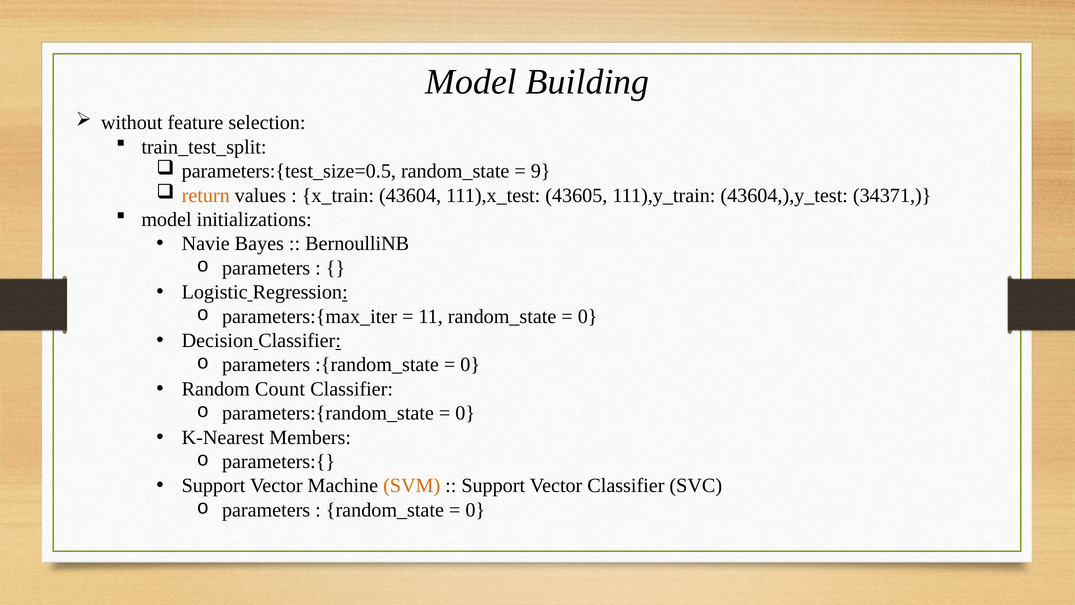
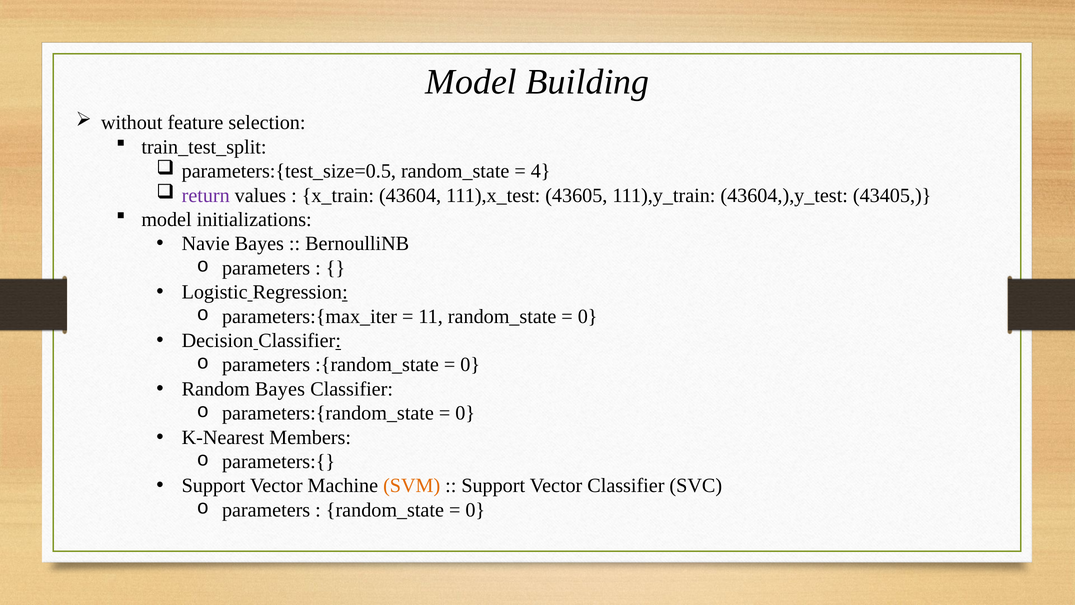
9: 9 -> 4 (541, 171)
return colour: orange -> purple (206, 195)
34371: 34371 -> 43405 (892, 195)
Random Count: Count -> Bayes (280, 389)
